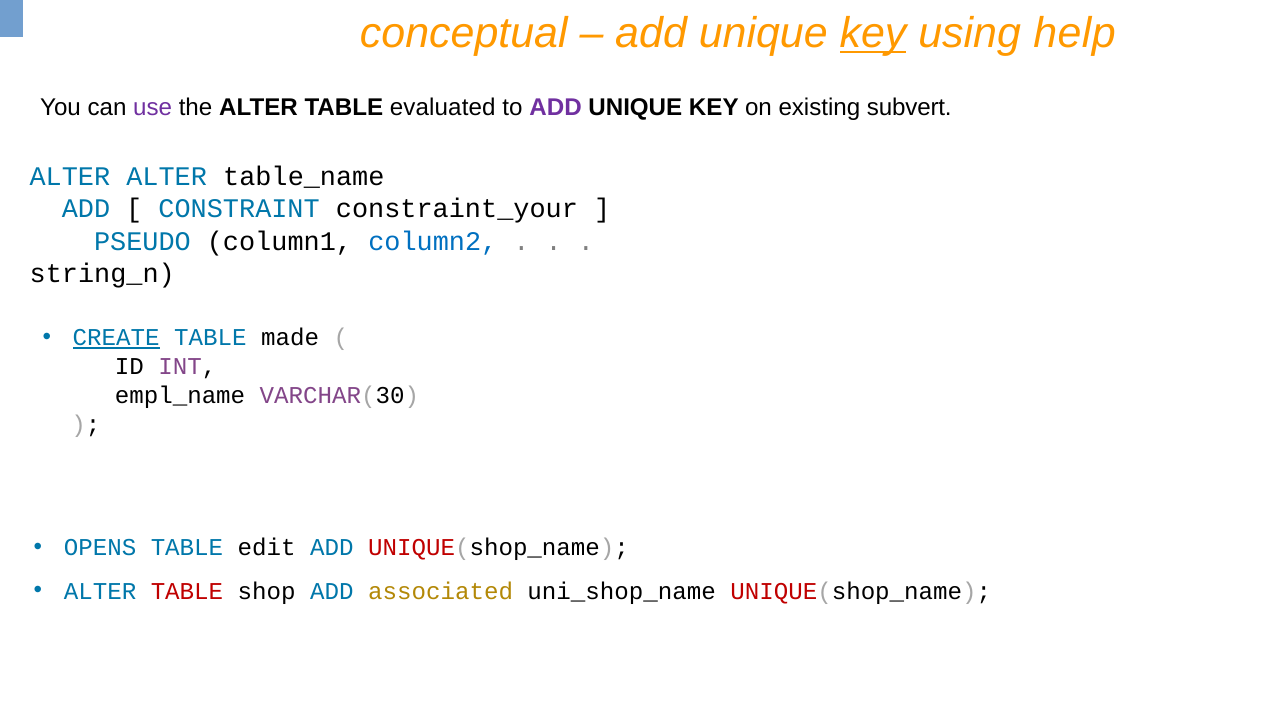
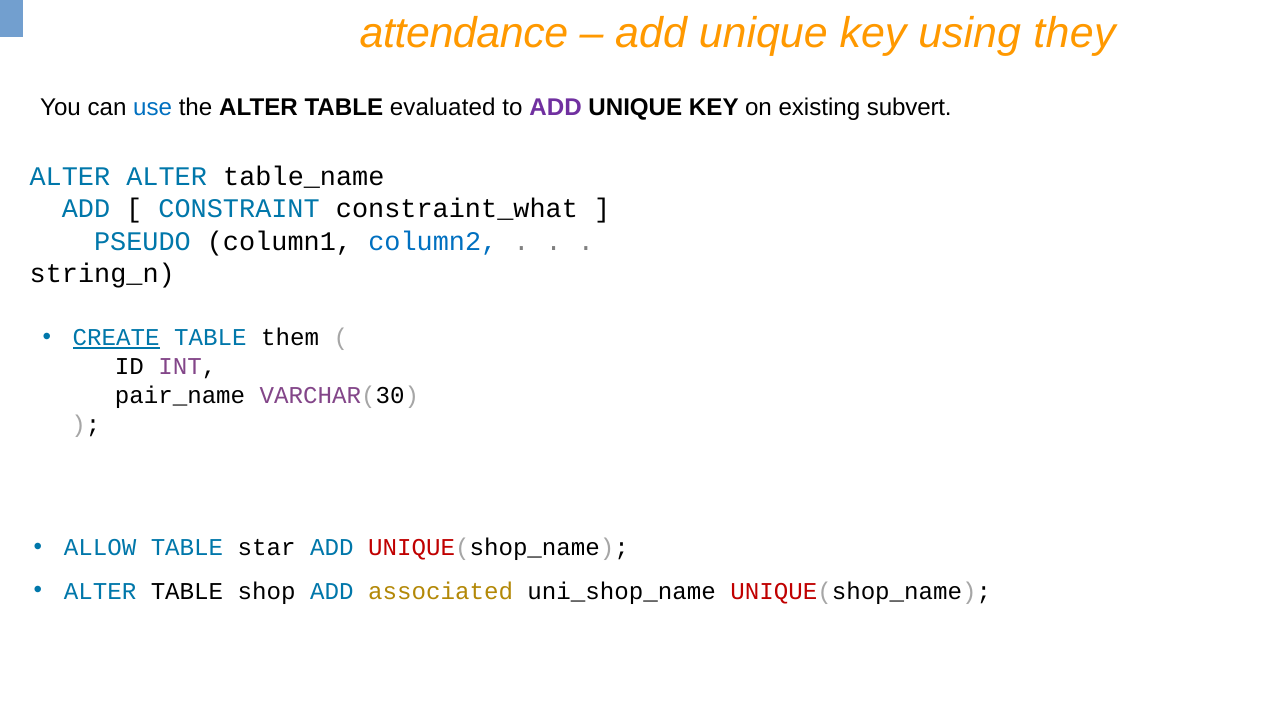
conceptual: conceptual -> attendance (464, 34)
key underline: present -> none (873, 34)
help: help -> they (1074, 34)
use colour: purple -> blue (153, 107)
constraint_your: constraint_your -> constraint_what (457, 209)
made: made -> them (290, 338)
empl_name: empl_name -> pair_name (180, 395)
OPENS: OPENS -> ALLOW (100, 547)
edit: edit -> star (267, 547)
TABLE colour: red -> black (187, 591)
